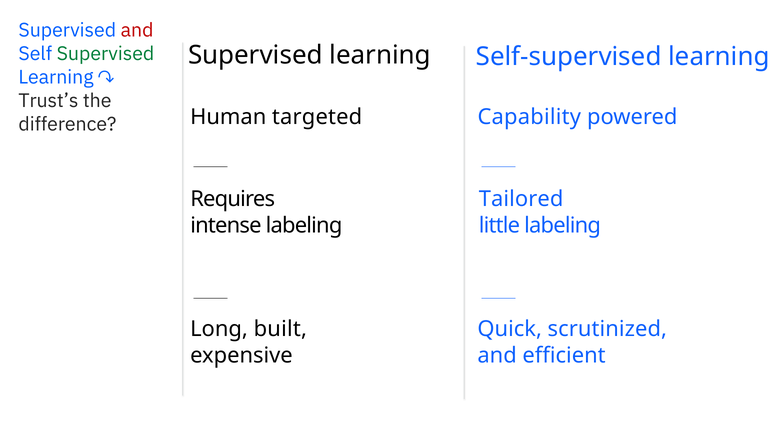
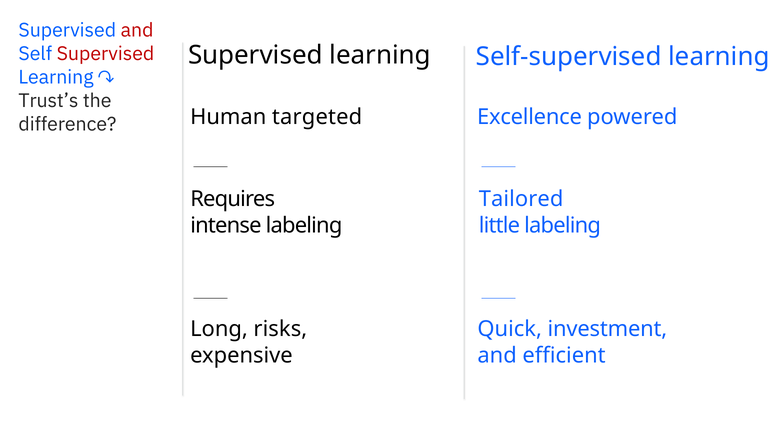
Supervised colour: green -> red (105, 54)
Capability: Capability -> Excellence (529, 117)
built: built -> risks (280, 329)
scrutinized: scrutinized -> investment (607, 329)
